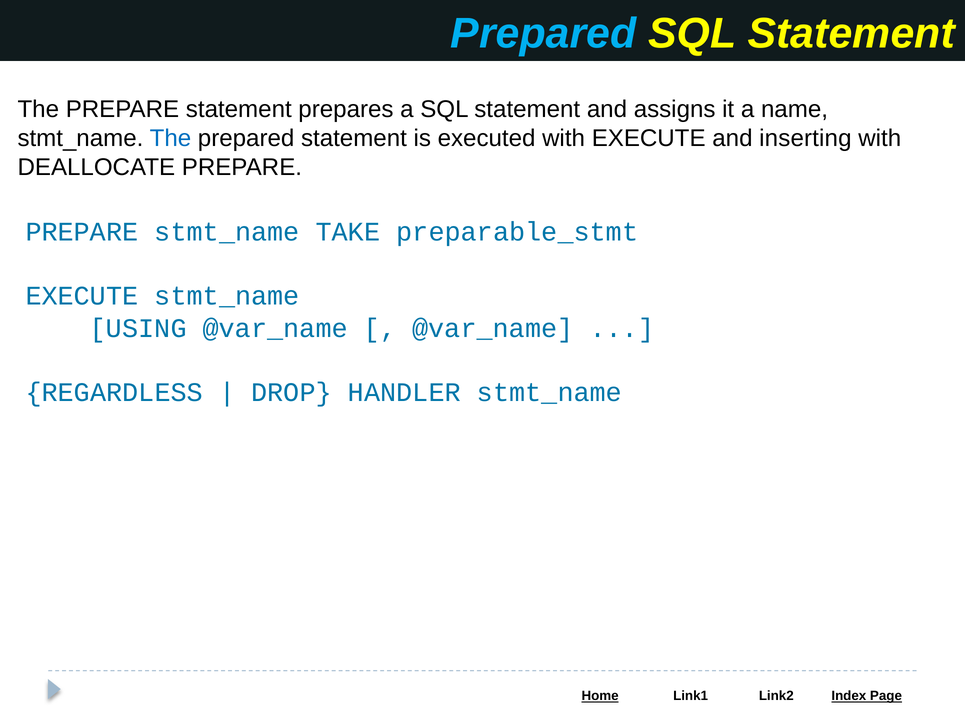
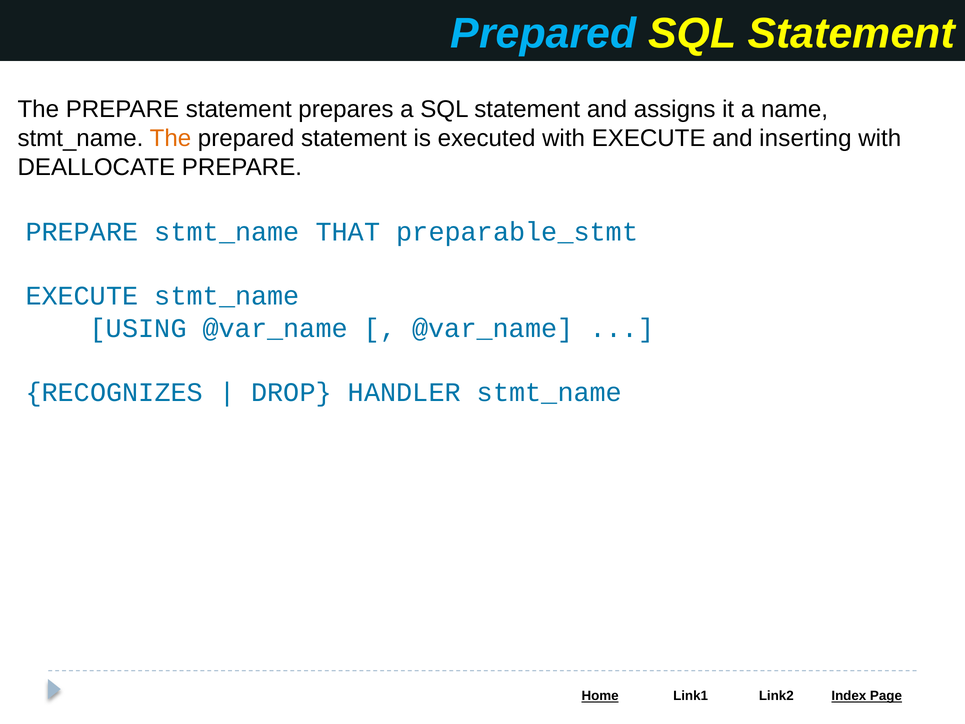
The colour: blue -> orange (170, 138)
TAKE: TAKE -> THAT (348, 232)
REGARDLESS: REGARDLESS -> RECOGNIZES (114, 392)
